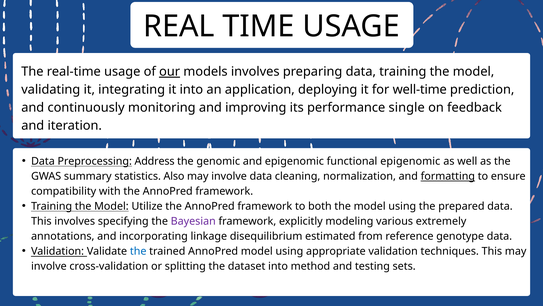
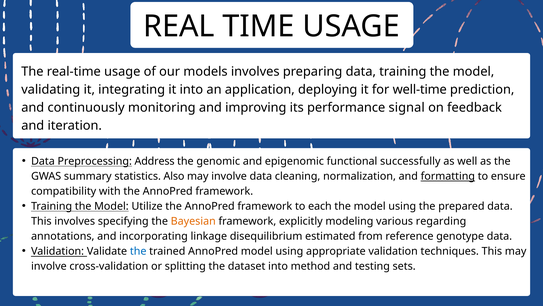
our underline: present -> none (170, 72)
single: single -> signal (407, 107)
functional epigenomic: epigenomic -> successfully (410, 161)
both: both -> each (320, 206)
Bayesian colour: purple -> orange (193, 221)
extremely: extremely -> regarding (441, 221)
